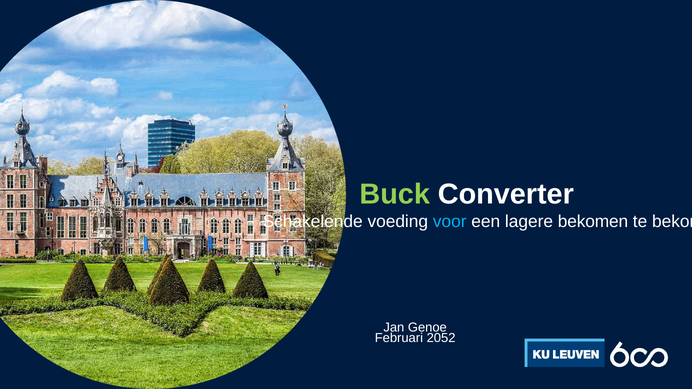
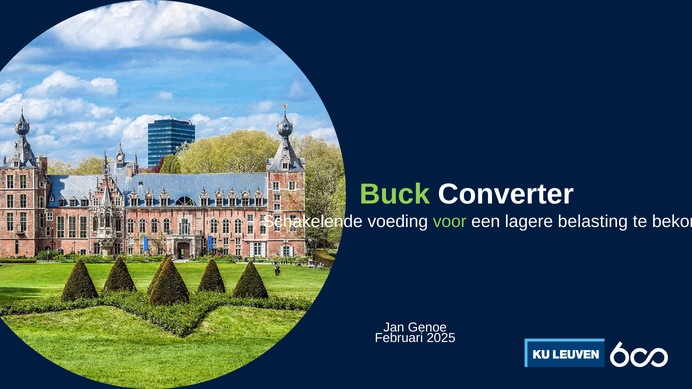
voor colour: light blue -> light green (450, 222)
lagere bekomen: bekomen -> belasting (593, 222)
2052: 2052 -> 2025 (441, 338)
